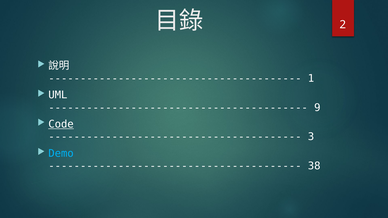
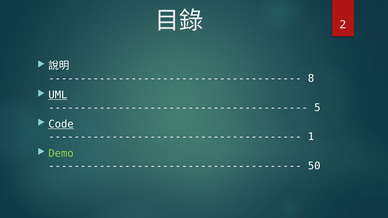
1: 1 -> 8 (311, 78)
UML underline: none -> present (58, 95)
9: 9 -> 5 (317, 108)
3: 3 -> 1 (311, 137)
Demo colour: light blue -> light green (61, 154)
38: 38 -> 50 (314, 166)
